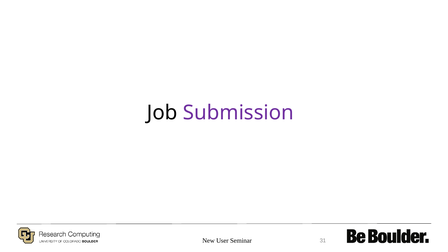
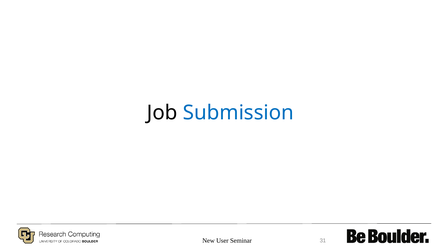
Submission colour: purple -> blue (238, 113)
